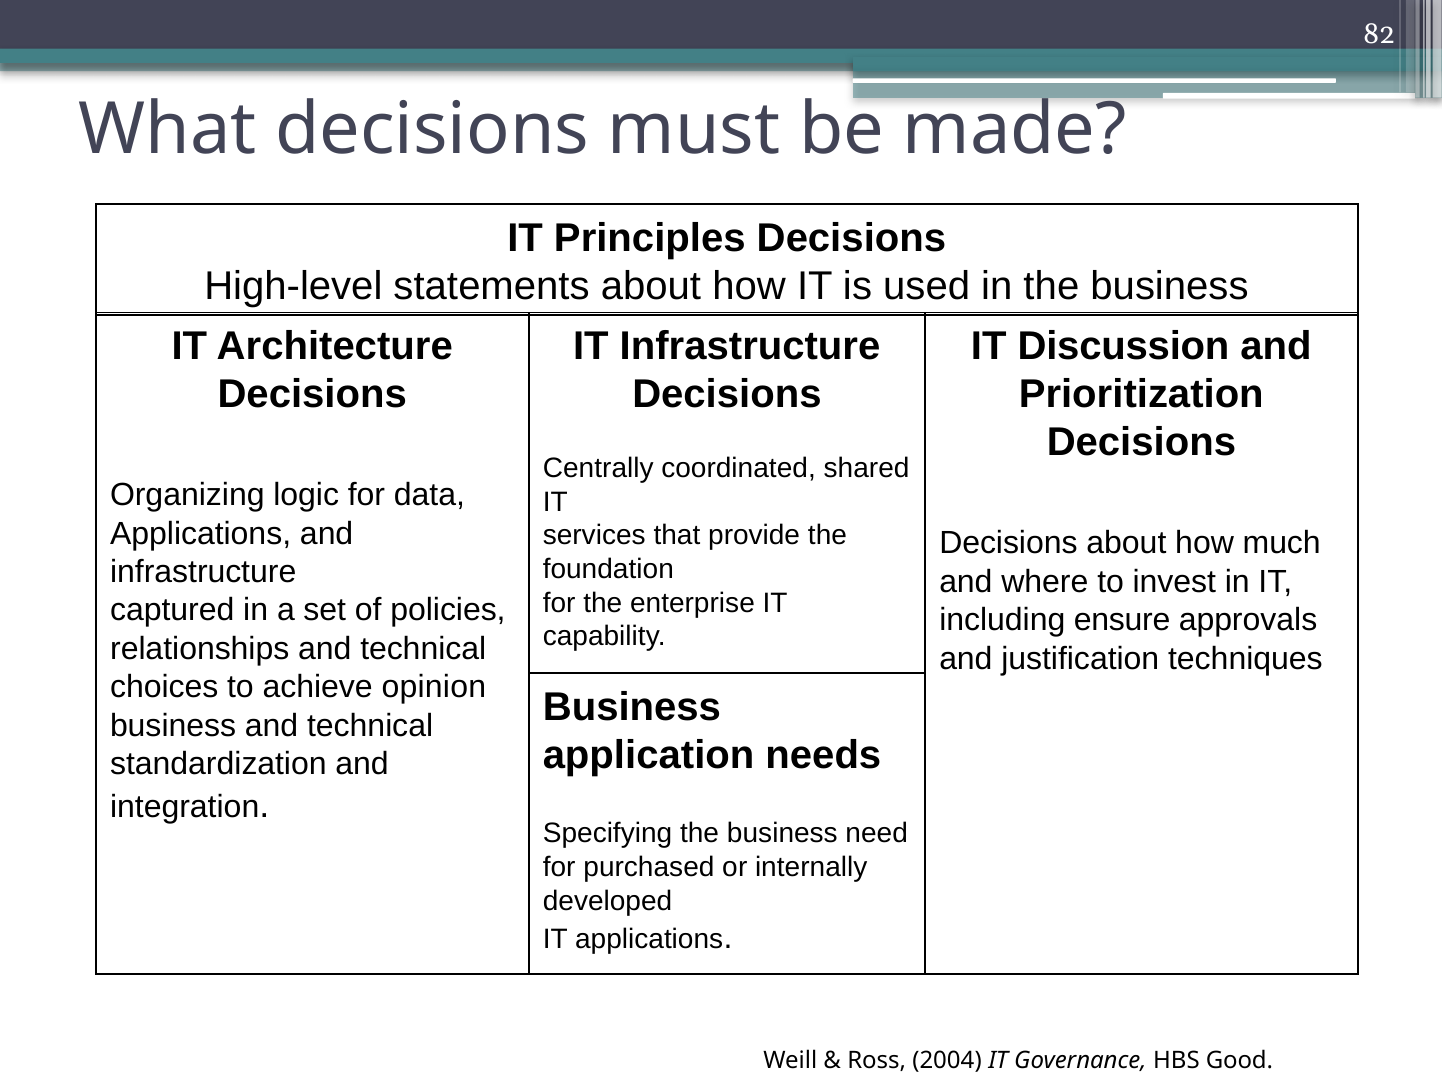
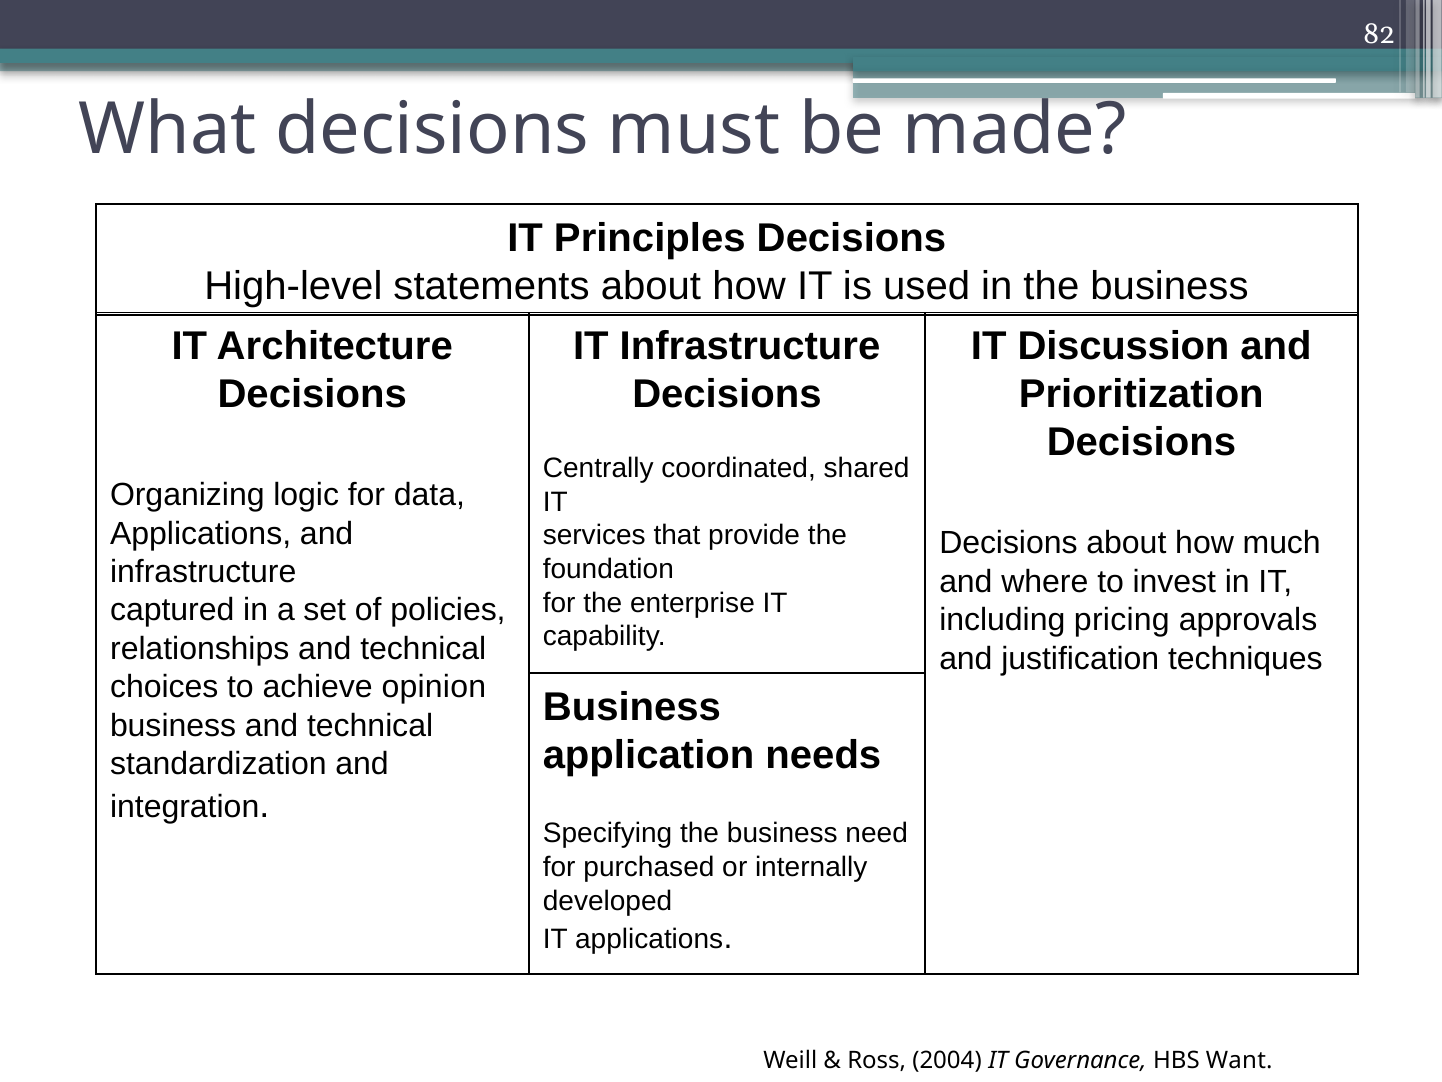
ensure: ensure -> pricing (1122, 620)
Good: Good -> Want (1239, 1060)
